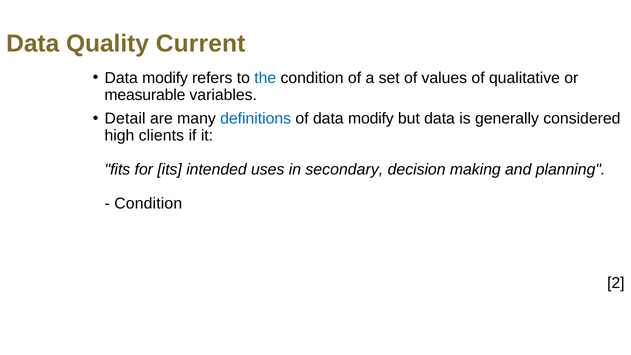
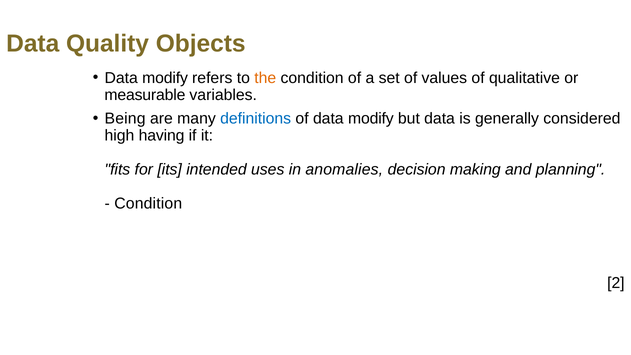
Current: Current -> Objects (201, 43)
the colour: blue -> orange (265, 78)
Detail: Detail -> Being (125, 118)
clients: clients -> having (162, 136)
secondary: secondary -> anomalies (344, 170)
